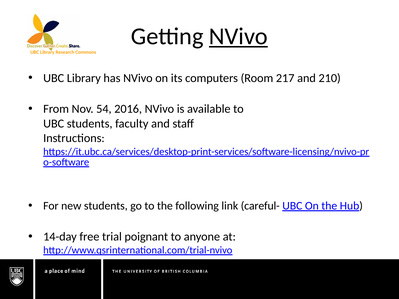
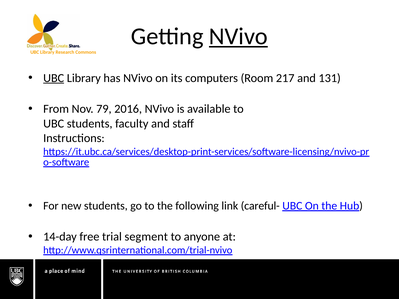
UBC underline: none -> present (54, 78)
210: 210 -> 131 (330, 78)
54: 54 -> 79 (104, 109)
poignant: poignant -> segment (146, 237)
